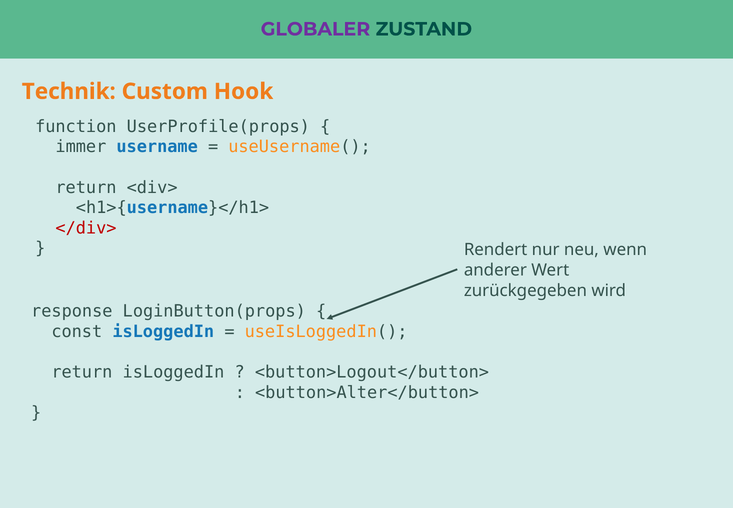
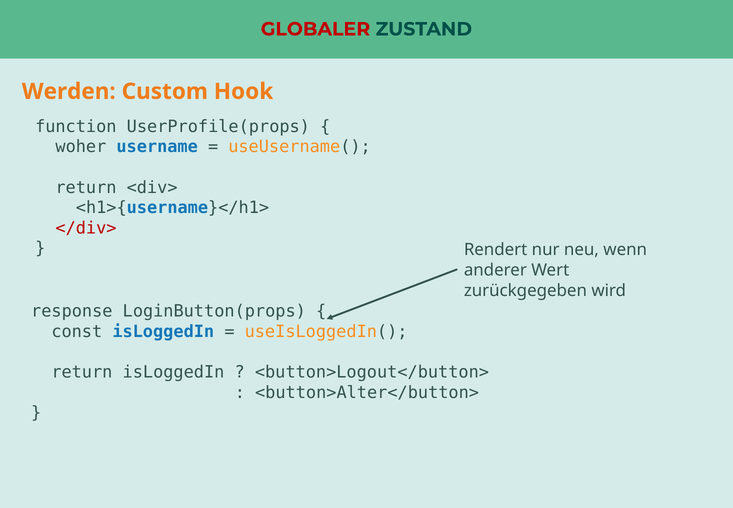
GLOBALER colour: purple -> red (315, 29)
Technik: Technik -> Werden (69, 91)
immer: immer -> woher (81, 147)
